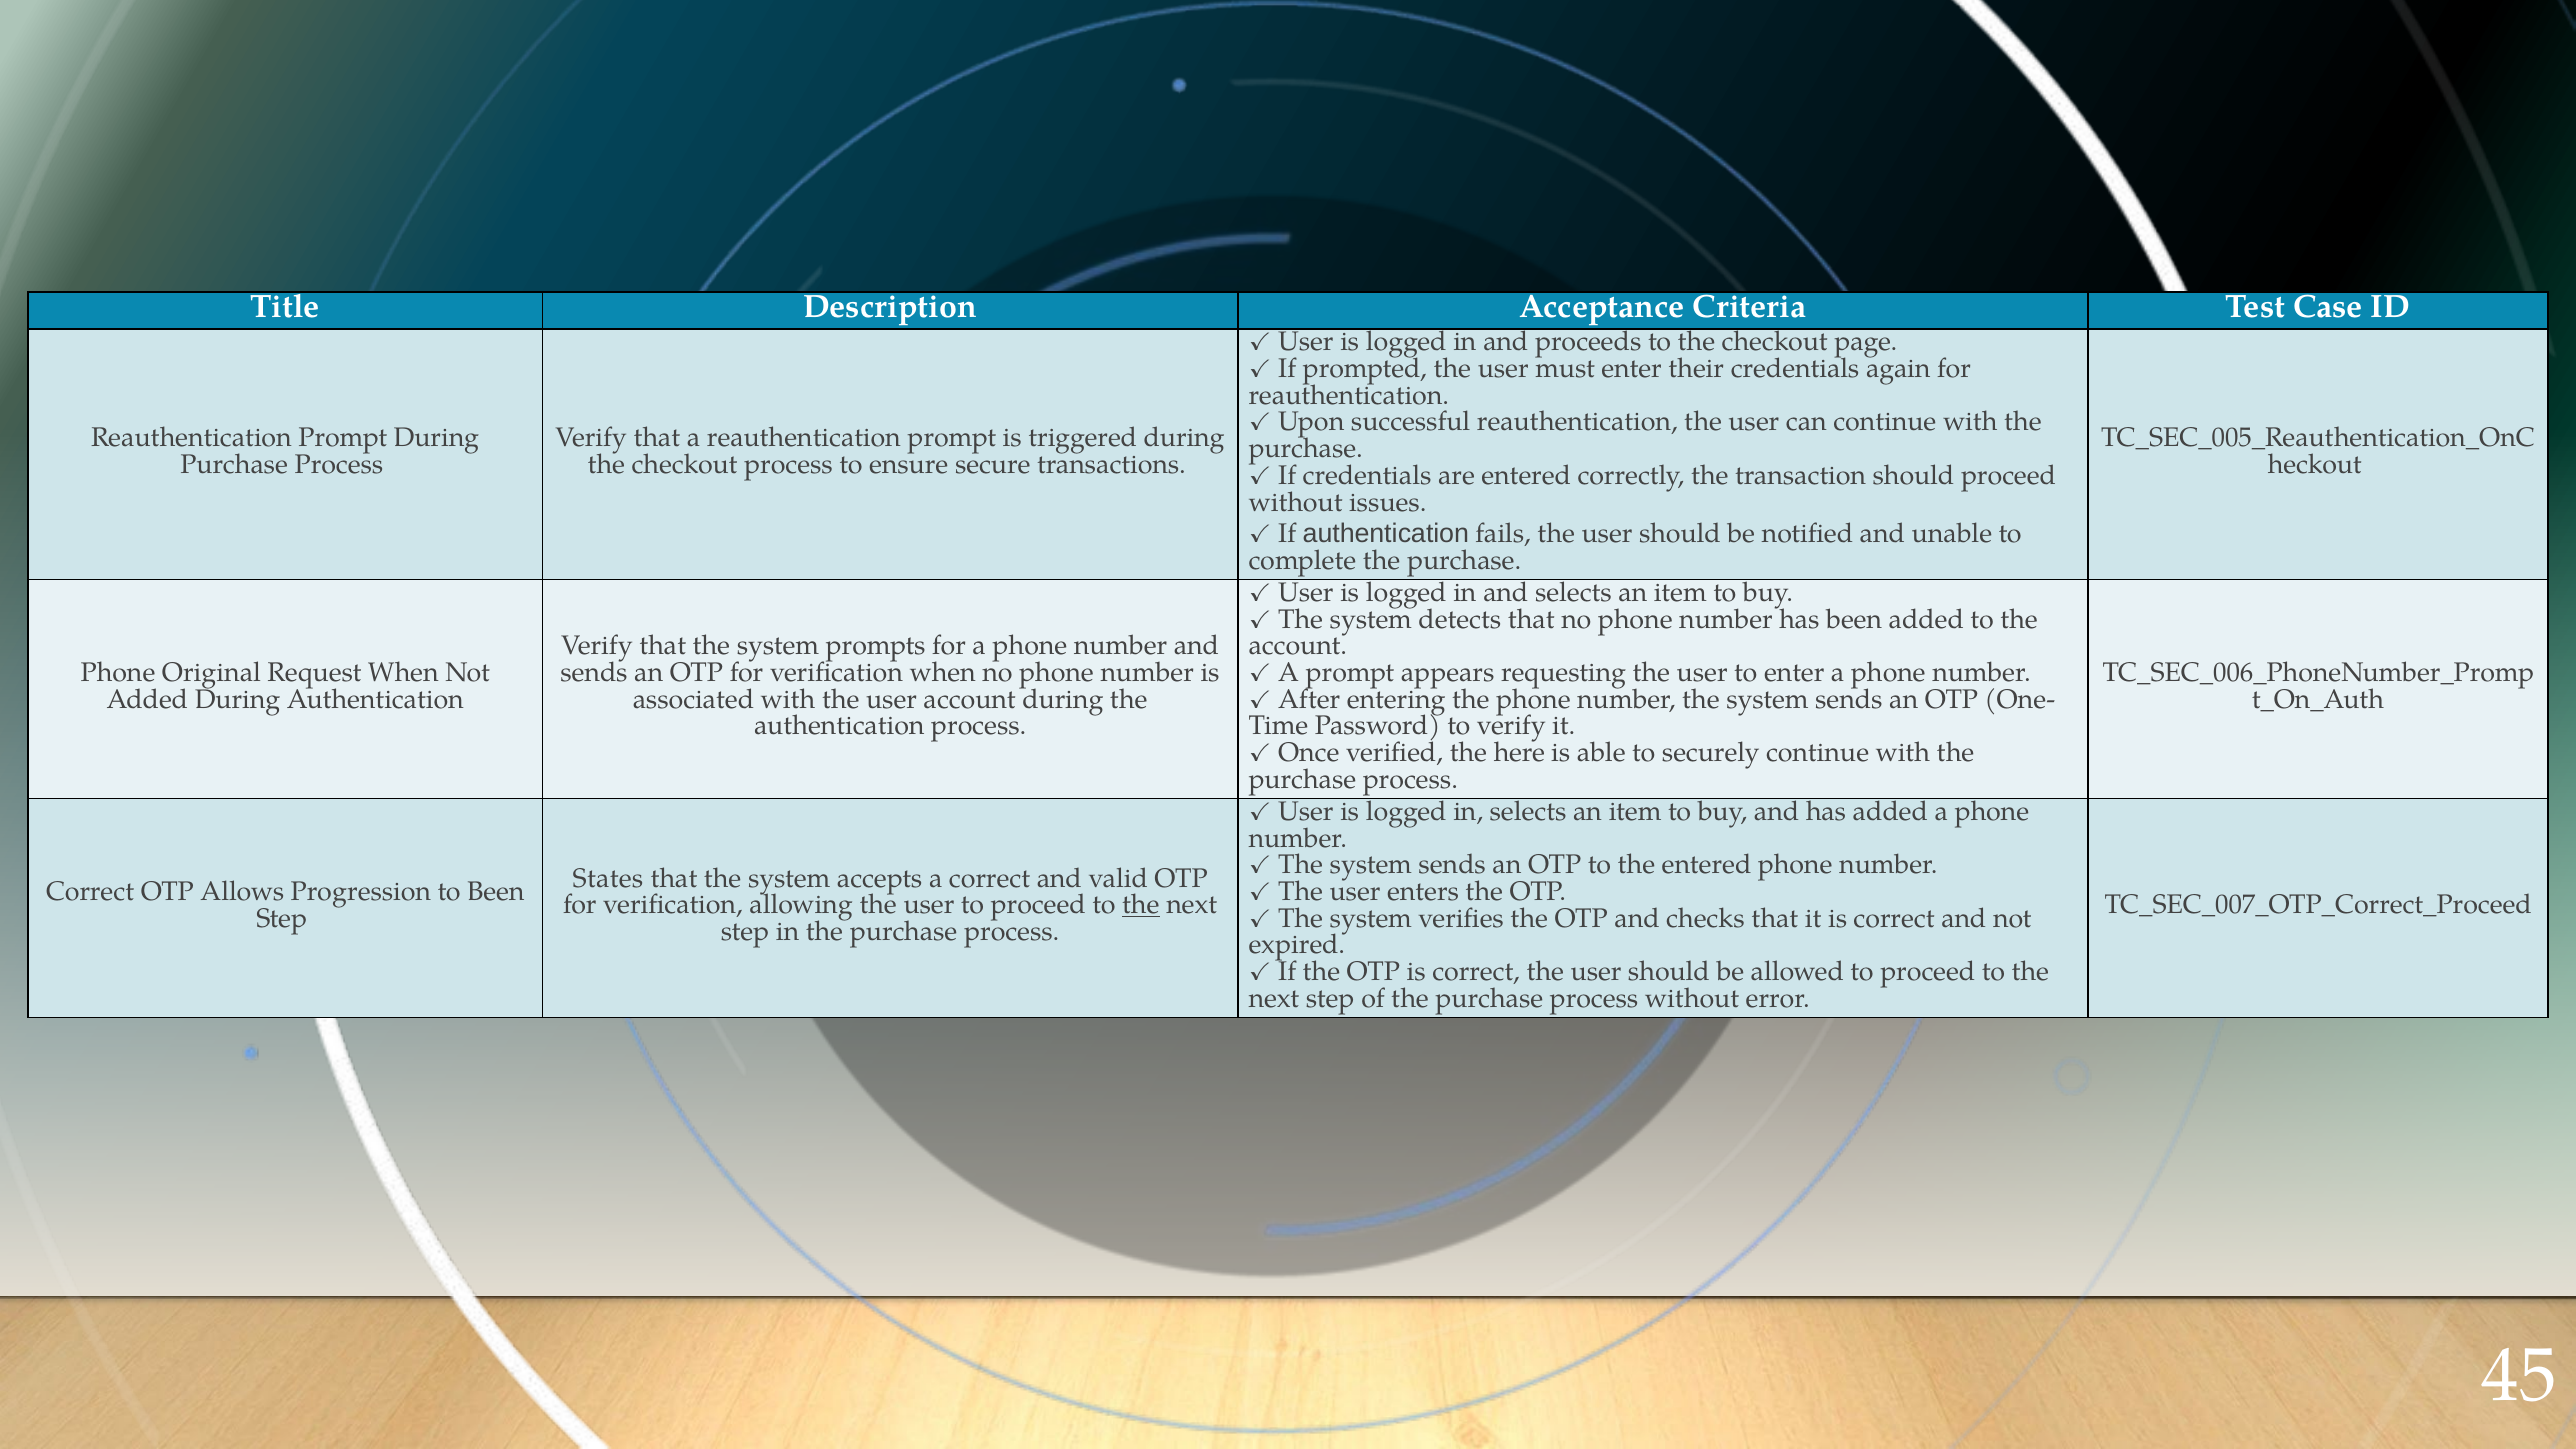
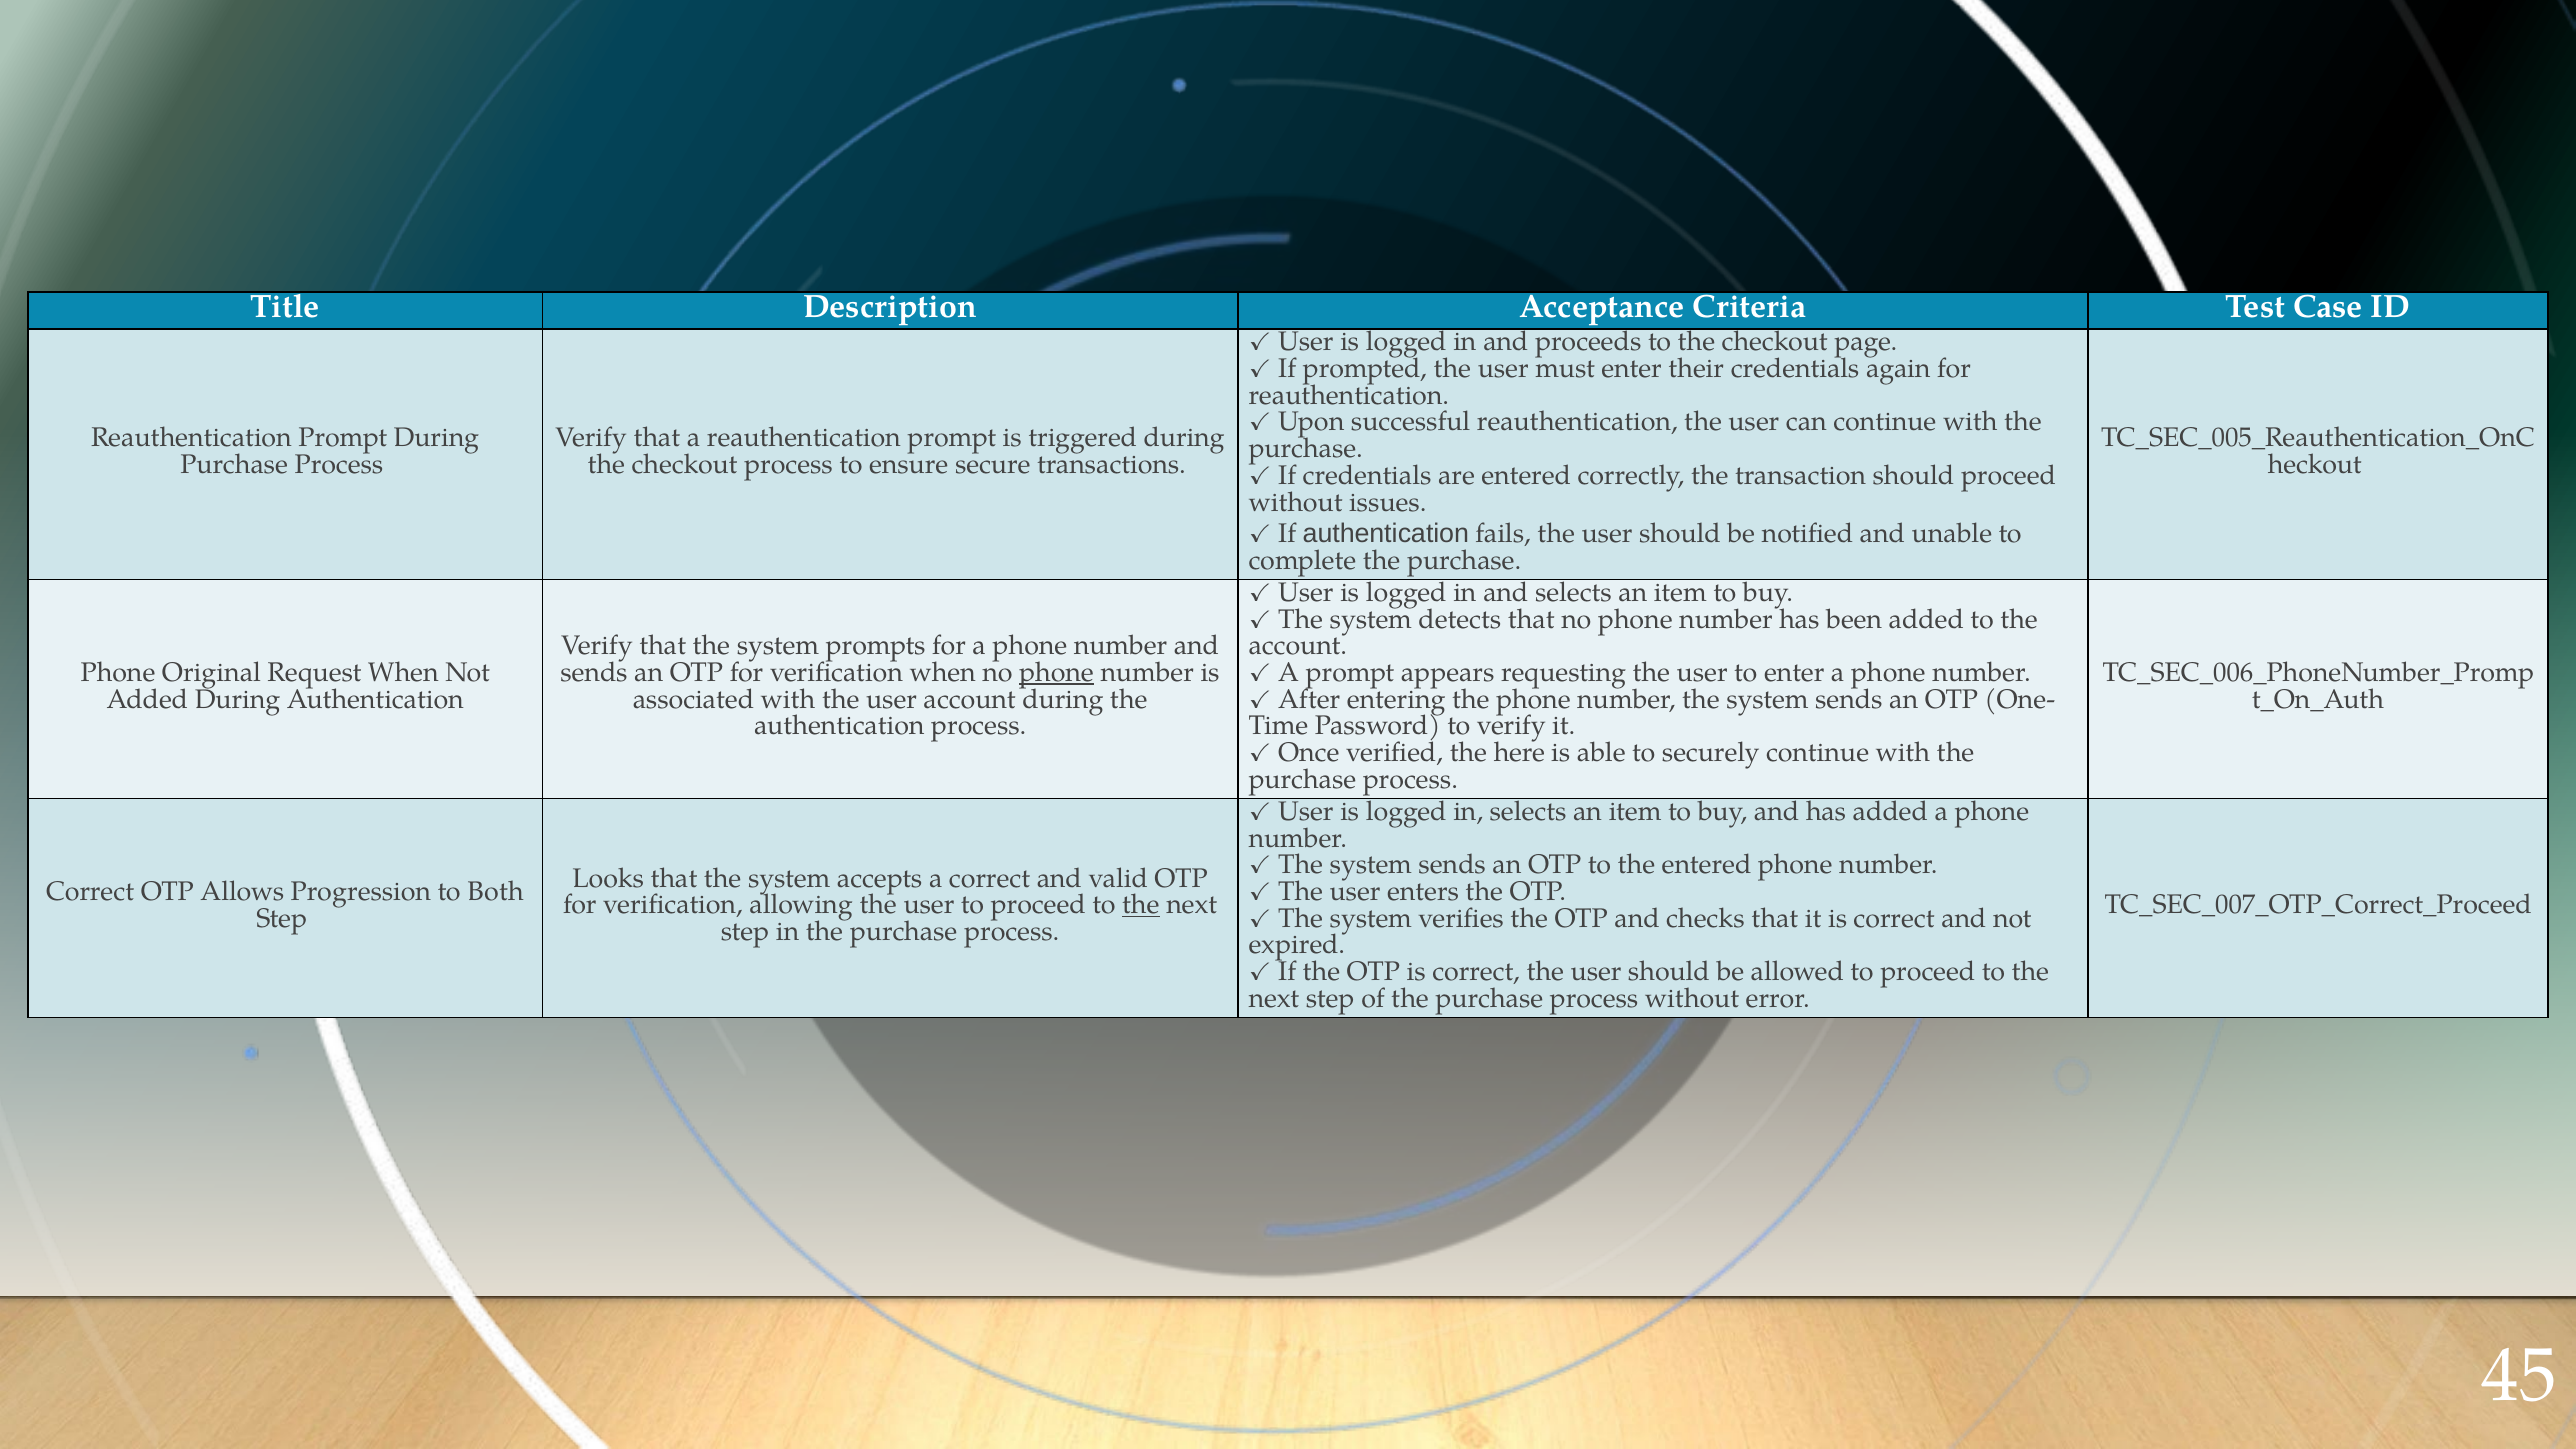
phone underline: none -> present (1056, 673)
States: States -> Looks (608, 878)
to Been: Been -> Both (496, 892)
